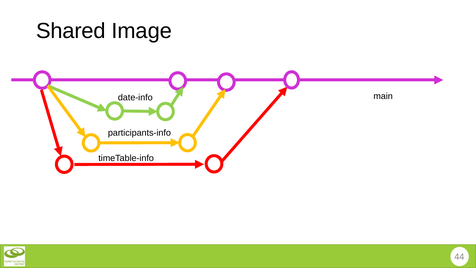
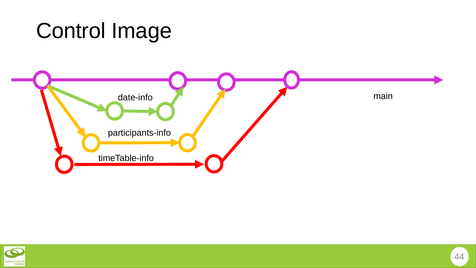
Shared: Shared -> Control (71, 31)
